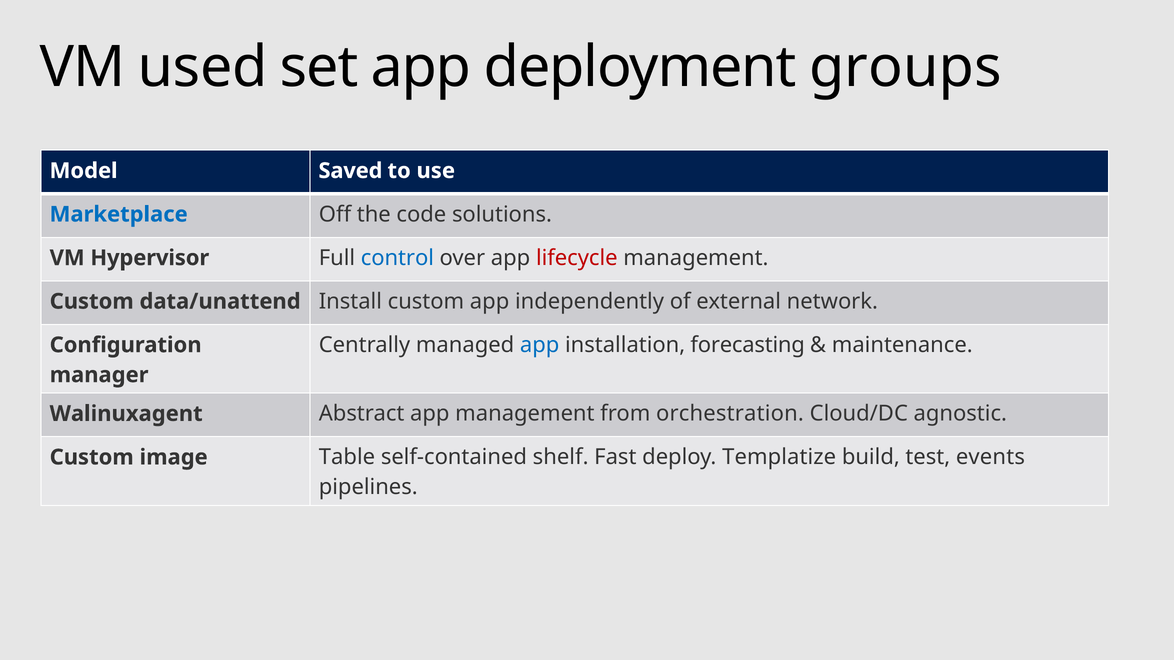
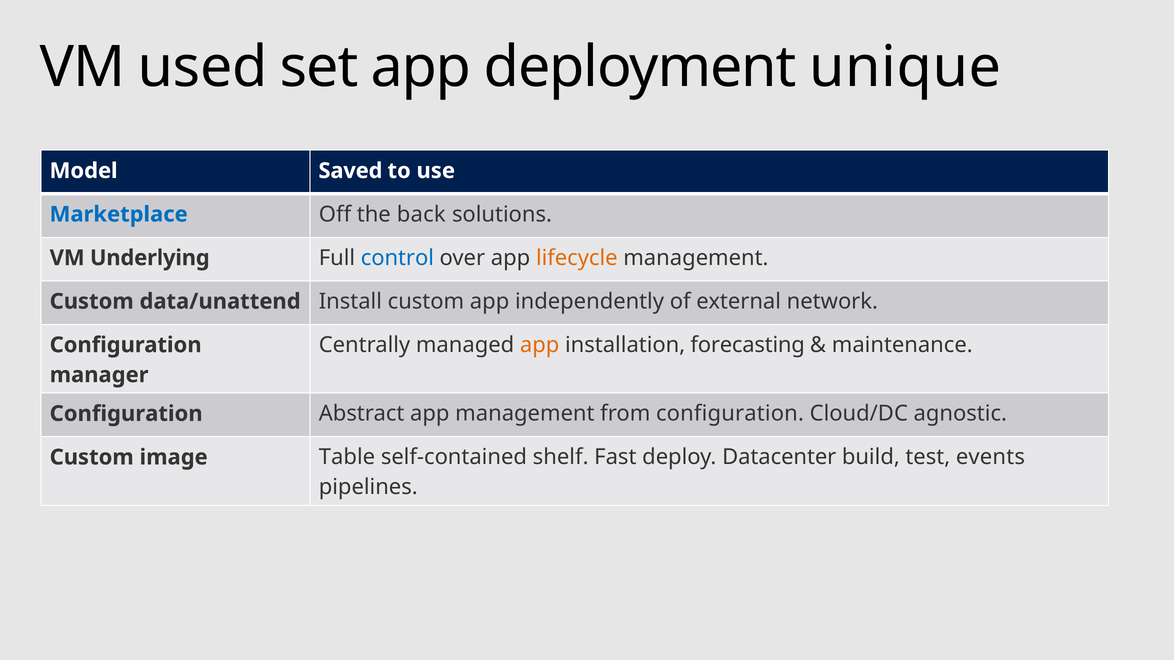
groups: groups -> unique (905, 67)
code: code -> back (421, 214)
Hypervisor: Hypervisor -> Underlying (150, 258)
lifecycle colour: red -> orange (577, 258)
app colour: blue -> orange (540, 345)
Walinuxagent: Walinuxagent -> Configuration (126, 414)
from orchestration: orchestration -> configuration (730, 414)
Templatize: Templatize -> Datacenter (779, 457)
